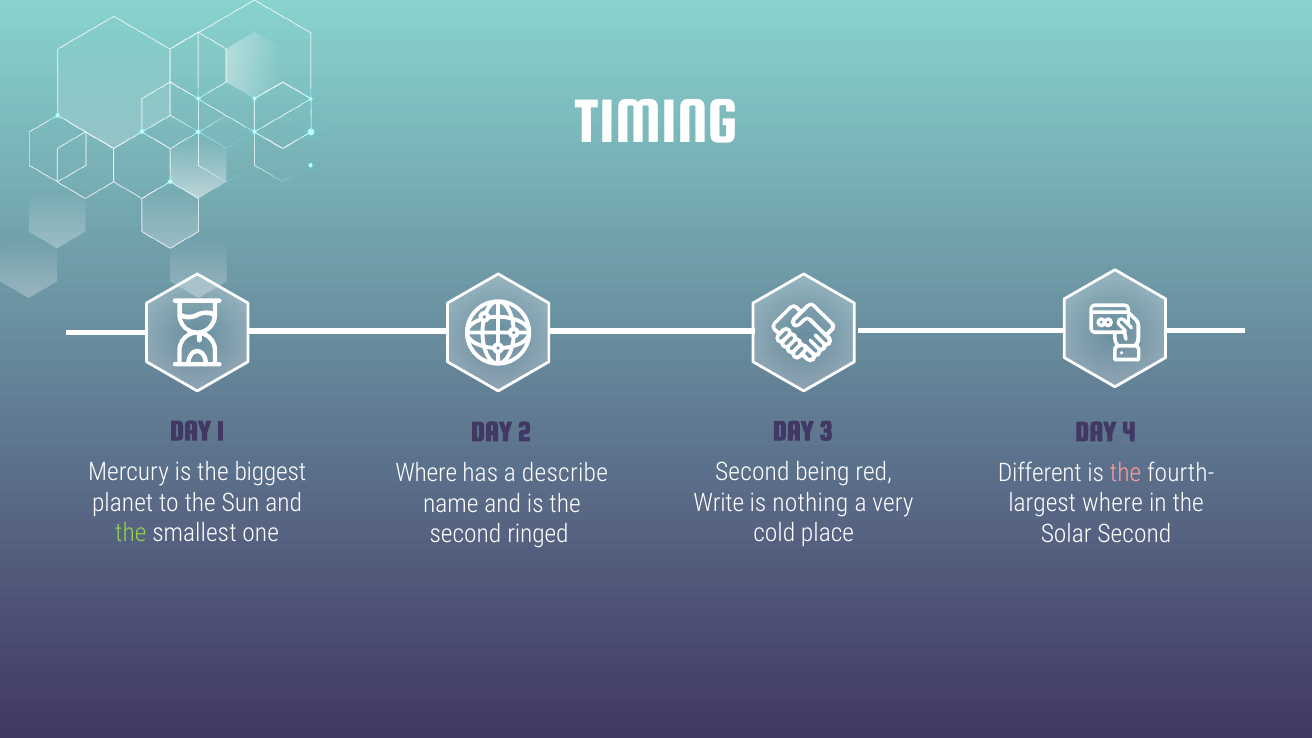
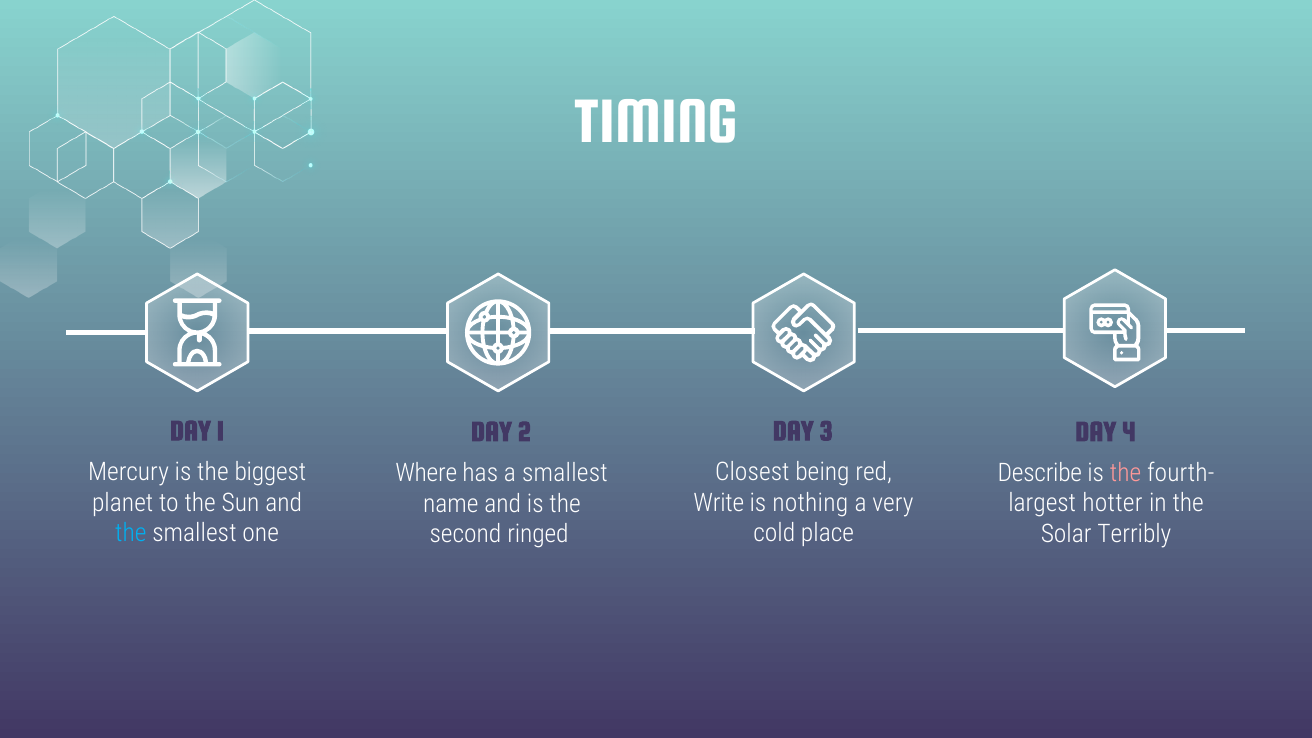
Second: Second -> Closest (752, 472)
Different: Different -> Describe (1040, 473)
a describe: describe -> smallest (565, 473)
where: where -> hotter (1113, 503)
the colour: light green -> light blue (131, 533)
Solar Second: Second -> Terribly (1134, 534)
